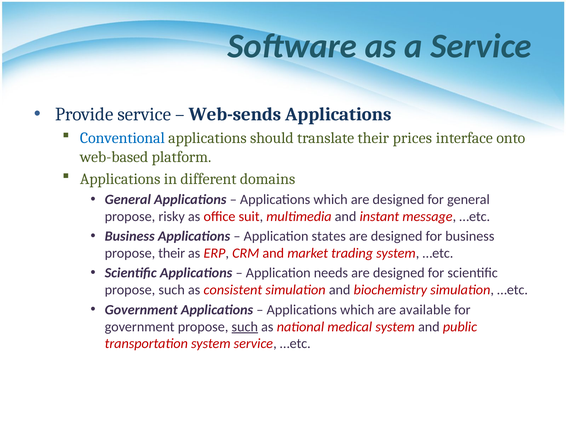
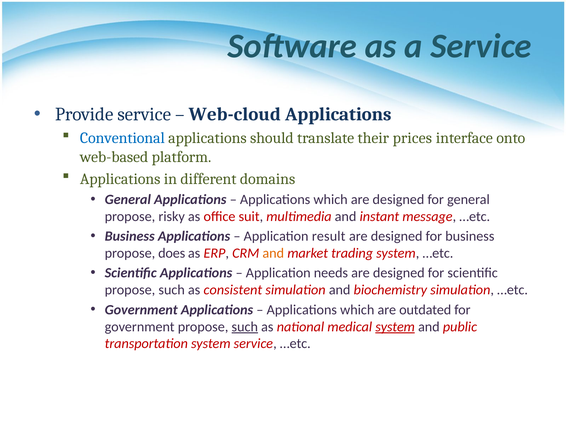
Web-sends: Web-sends -> Web-cloud (235, 115)
states: states -> result (329, 237)
propose their: their -> does (172, 254)
and colour: red -> orange (273, 254)
available: available -> outdated (425, 310)
system underline: none -> present (395, 327)
